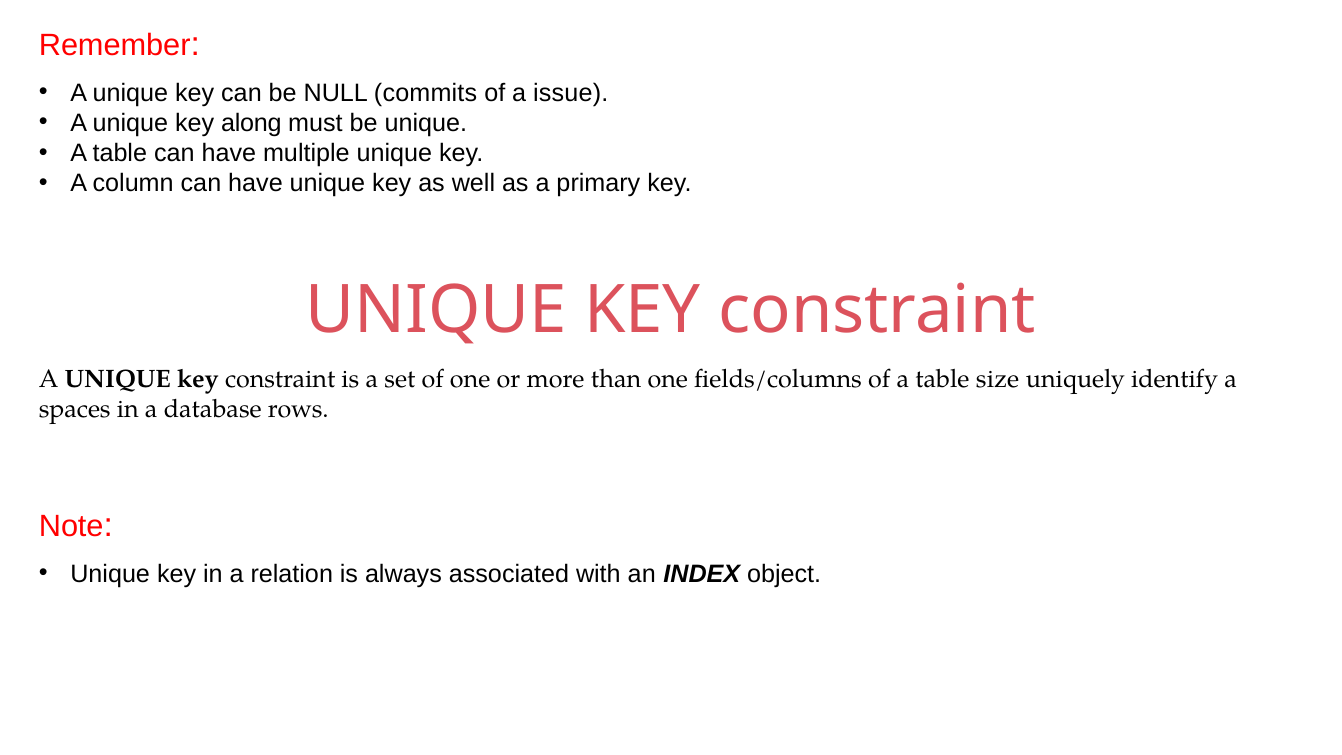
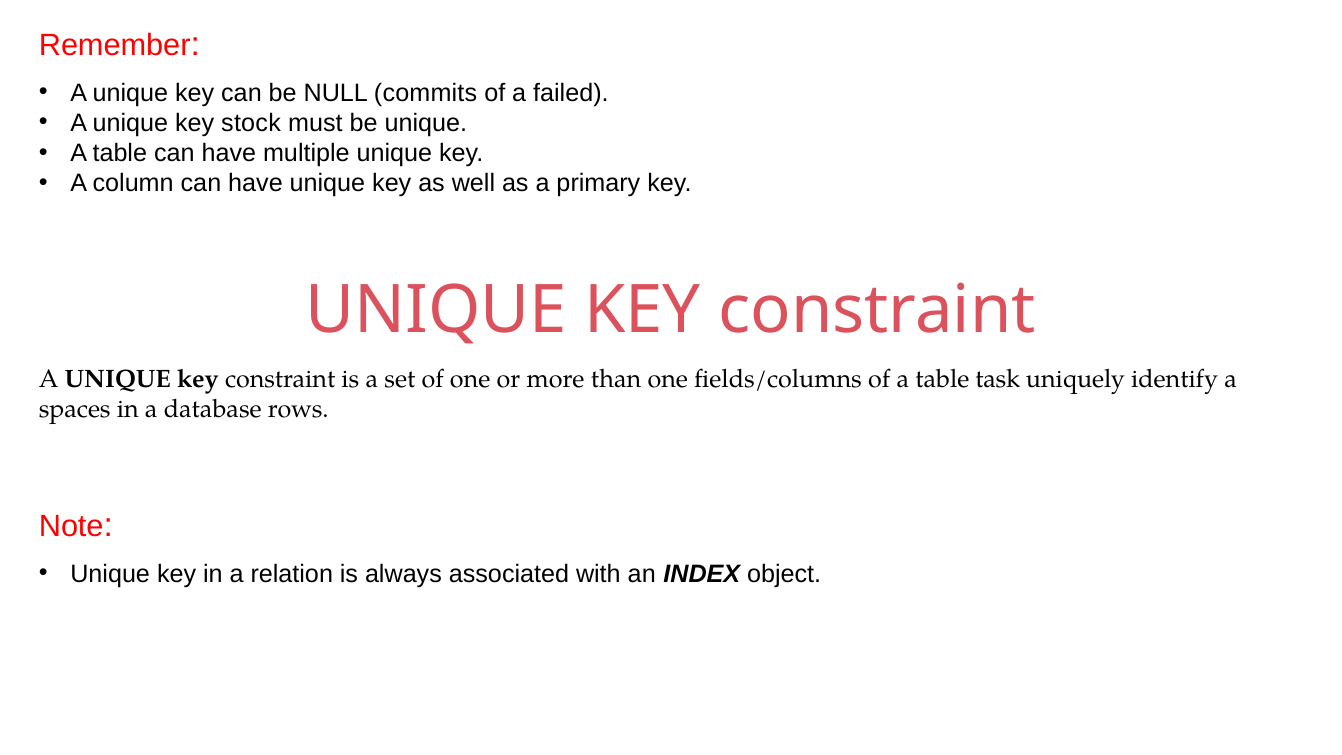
issue: issue -> failed (571, 93)
along: along -> stock (251, 123)
size: size -> task (998, 379)
